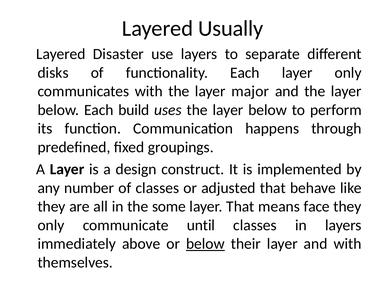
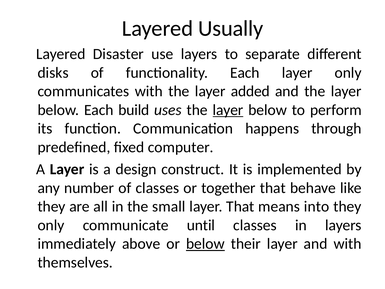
major: major -> added (250, 91)
layer underline: none -> present (228, 110)
groupings: groupings -> computer (181, 147)
adjusted: adjusted -> together (228, 188)
some: some -> small (169, 206)
face: face -> into (317, 206)
